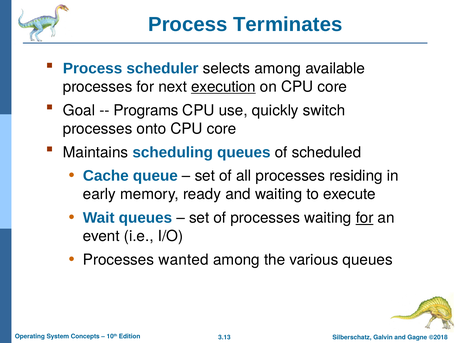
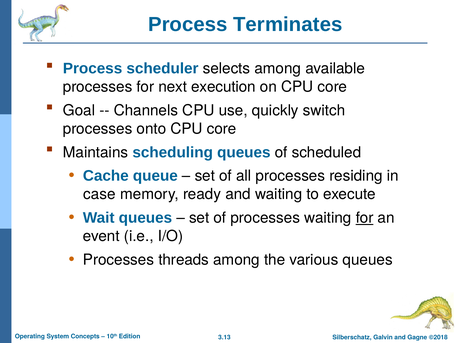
execution underline: present -> none (223, 87)
Programs: Programs -> Channels (146, 111)
early: early -> case (99, 195)
wanted: wanted -> threads (184, 260)
